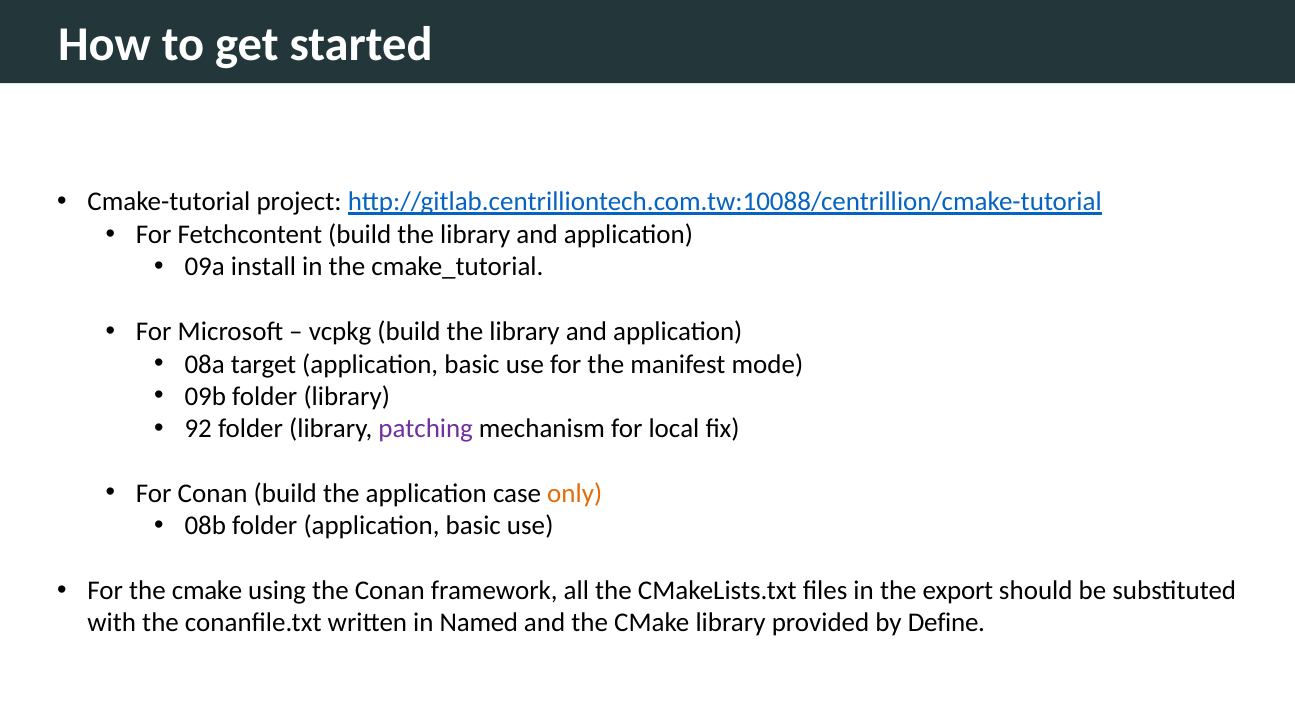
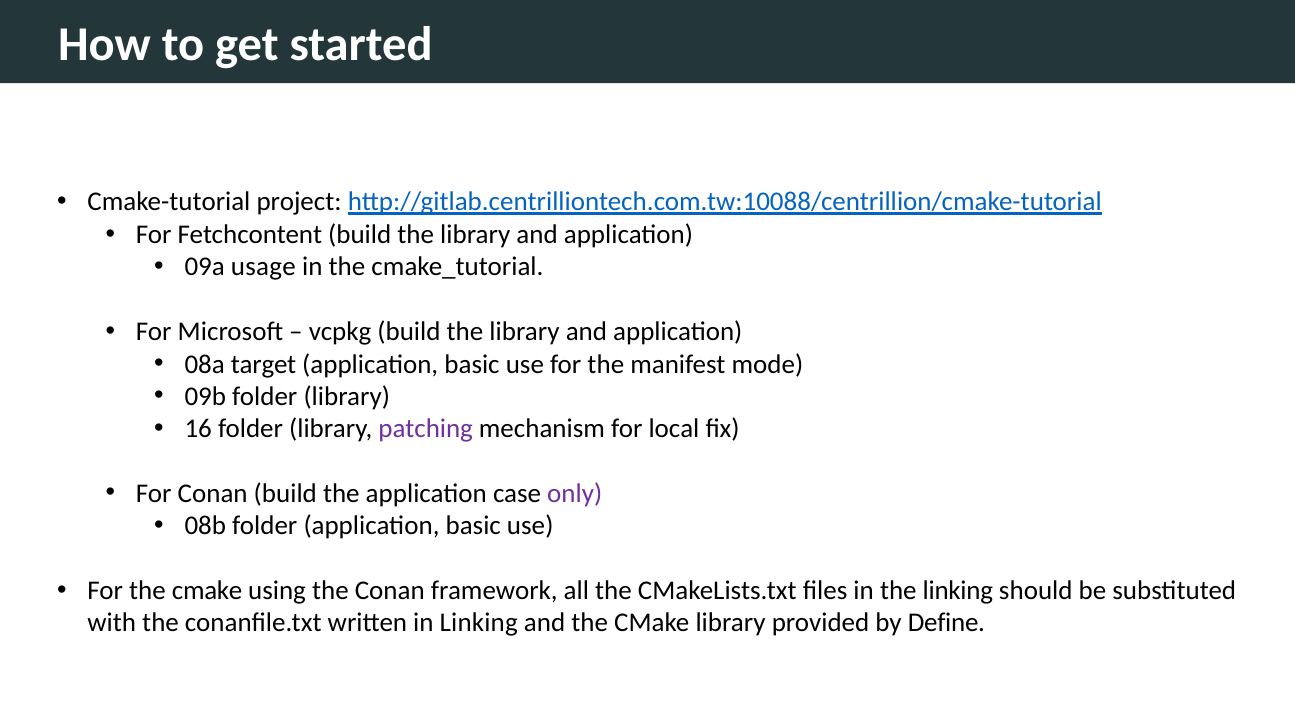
install: install -> usage (263, 267)
92: 92 -> 16 (198, 429)
only colour: orange -> purple (575, 494)
the export: export -> linking (958, 591)
in Named: Named -> Linking (479, 623)
